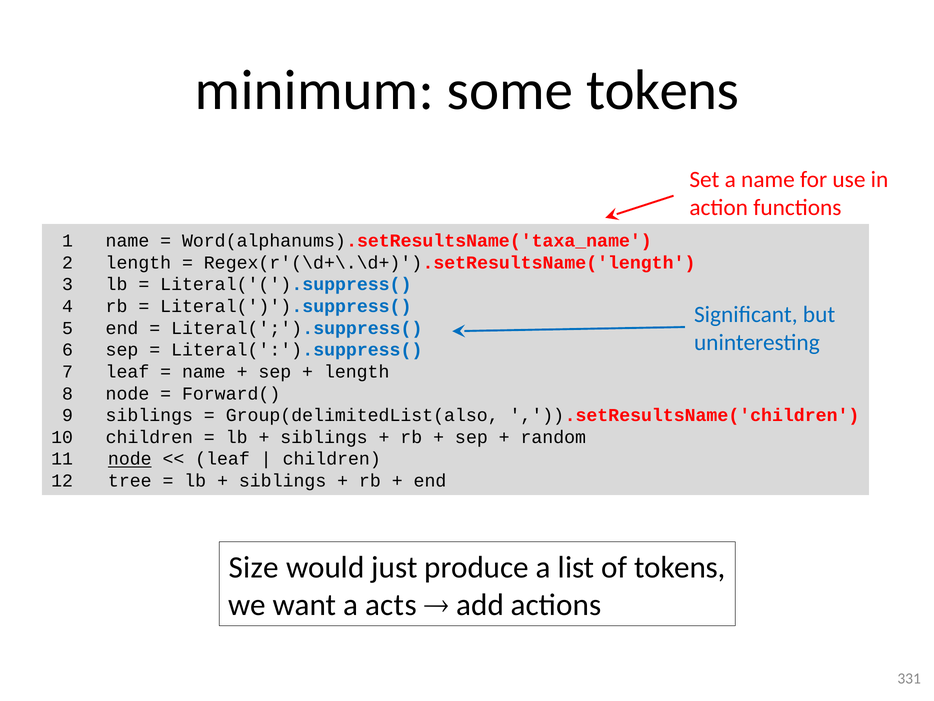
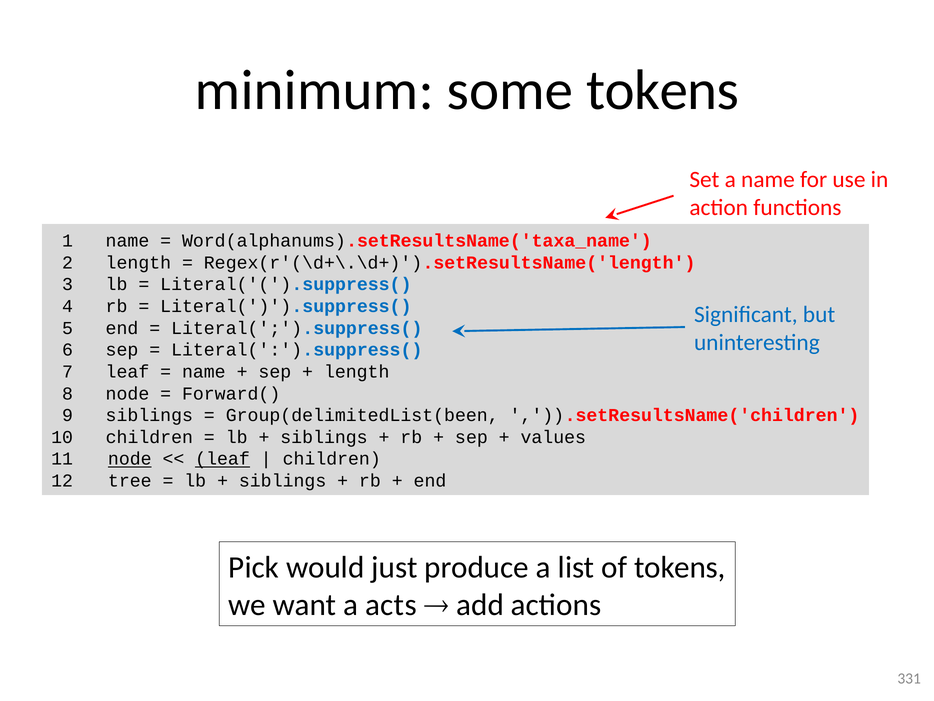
Group(delimitedList(also: Group(delimitedList(also -> Group(delimitedList(been (362, 415)
random: random -> values (553, 437)
leaf underline: none -> present (223, 459)
Size: Size -> Pick (254, 567)
